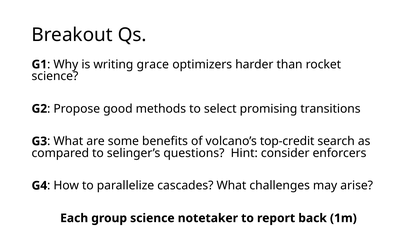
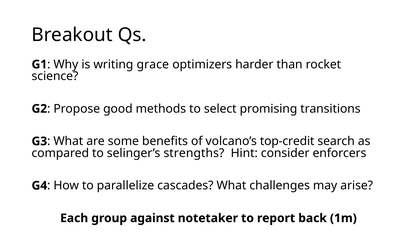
questions: questions -> strengths (194, 153)
group science: science -> against (152, 218)
